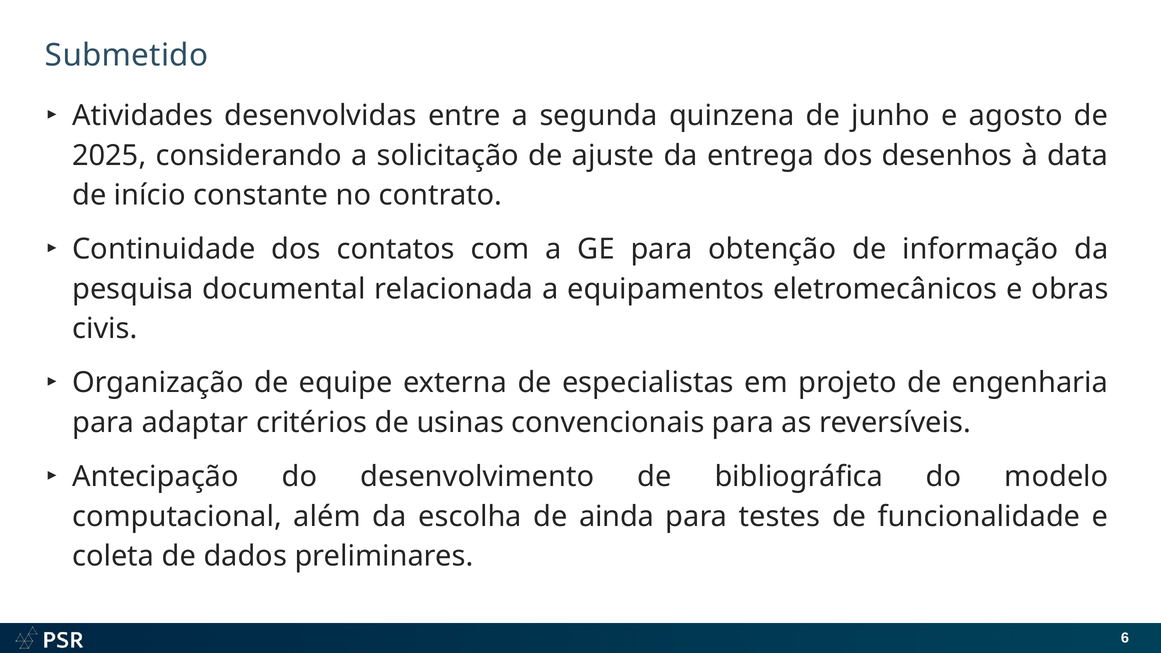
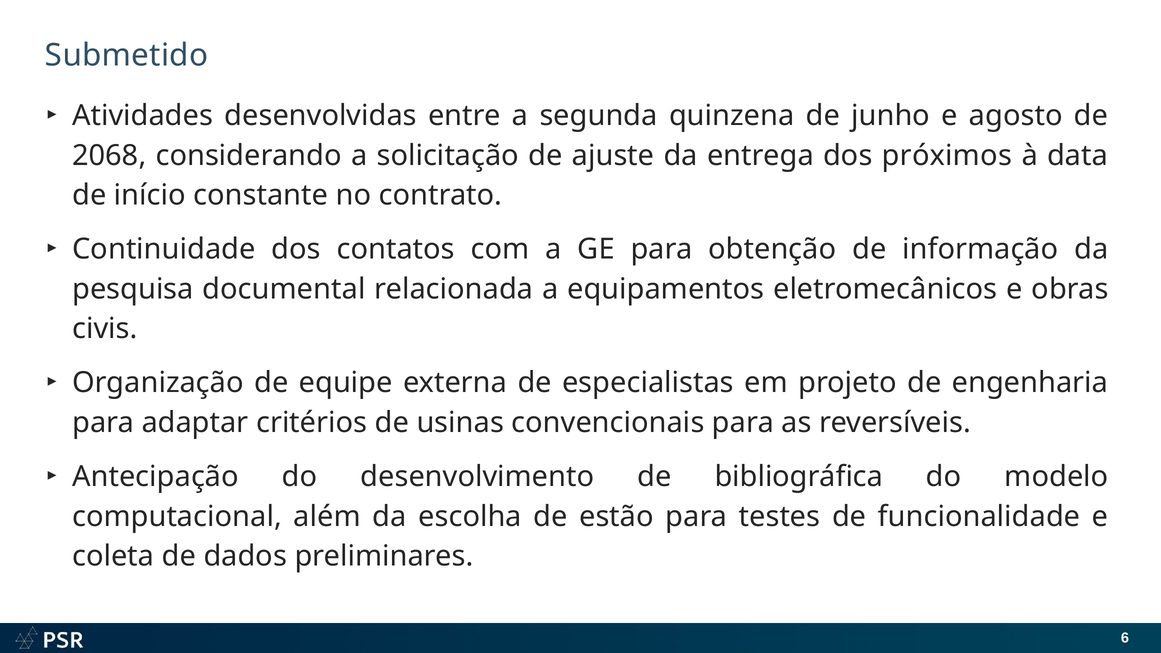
2025: 2025 -> 2068 (109, 155)
desenhos: desenhos -> próximos (947, 155)
ainda: ainda -> estão (617, 517)
